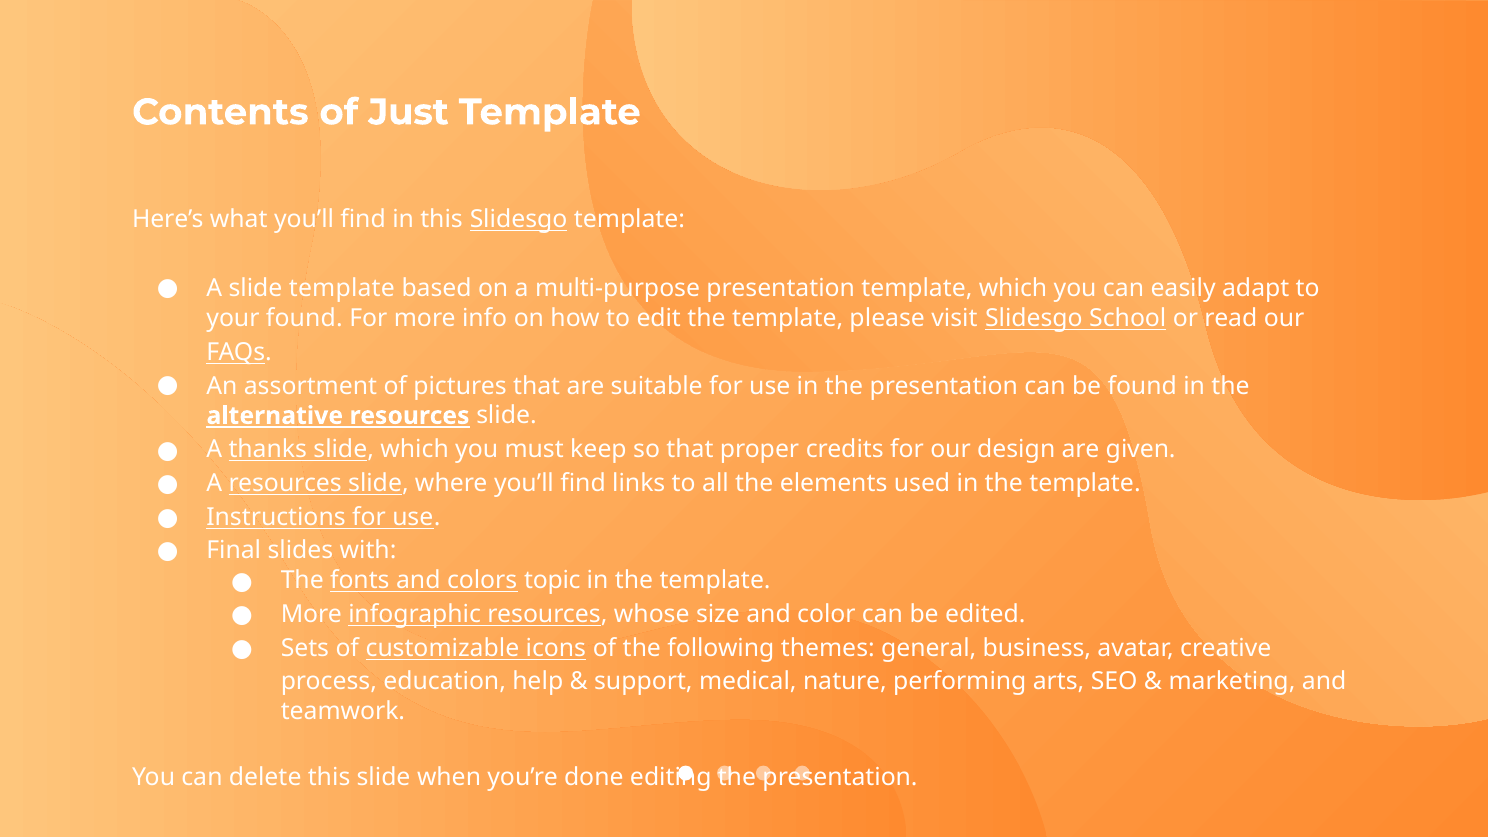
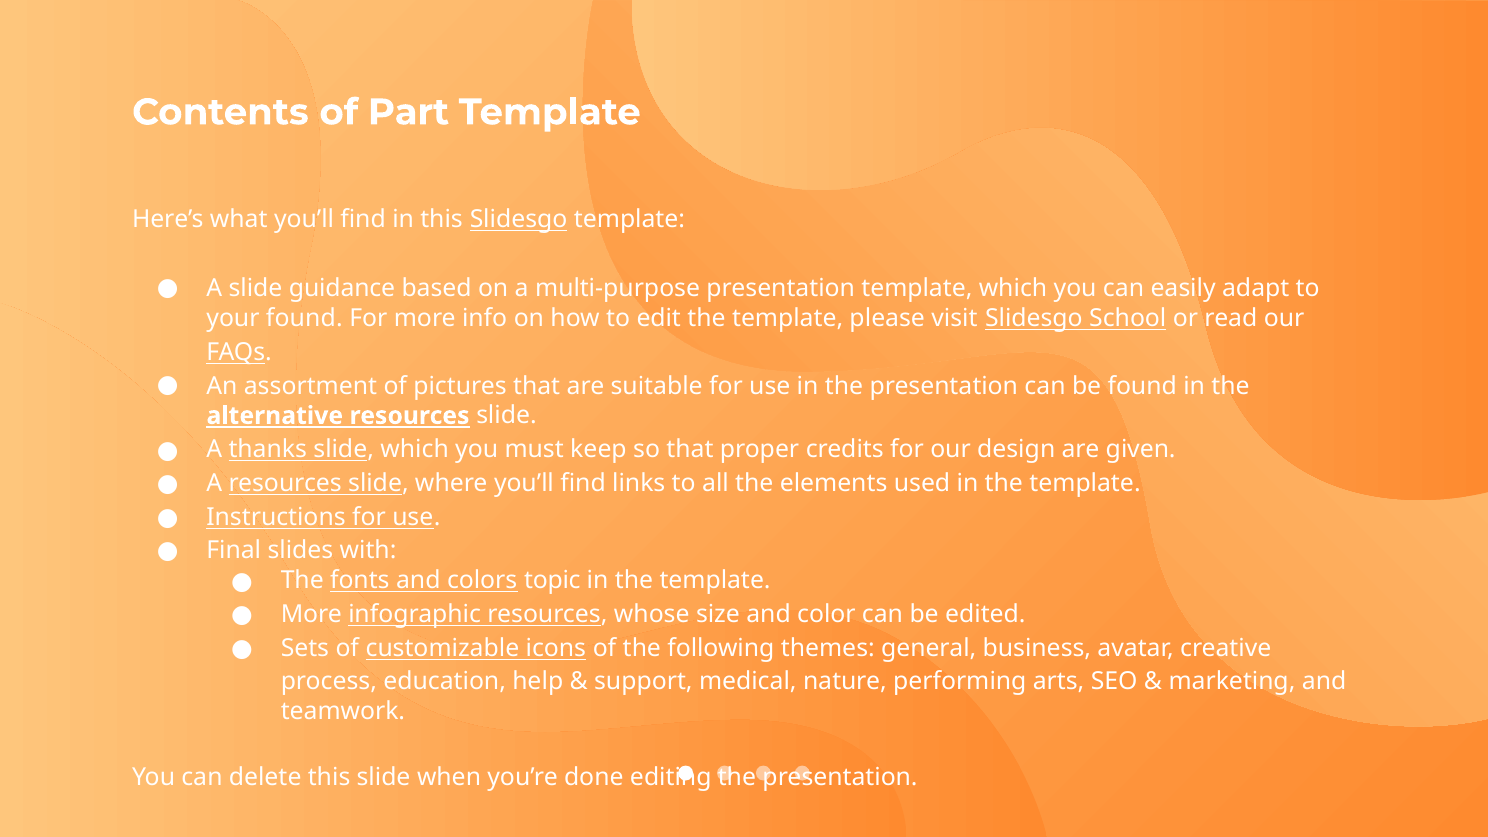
Just: Just -> Part (409, 112)
slide template: template -> guidance (342, 289)
